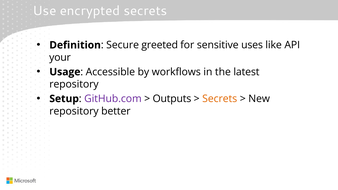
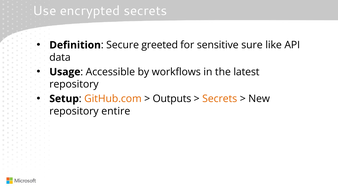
uses: uses -> sure (252, 45)
your: your -> data (60, 57)
GitHub.com colour: purple -> orange (113, 99)
better: better -> entire (116, 111)
